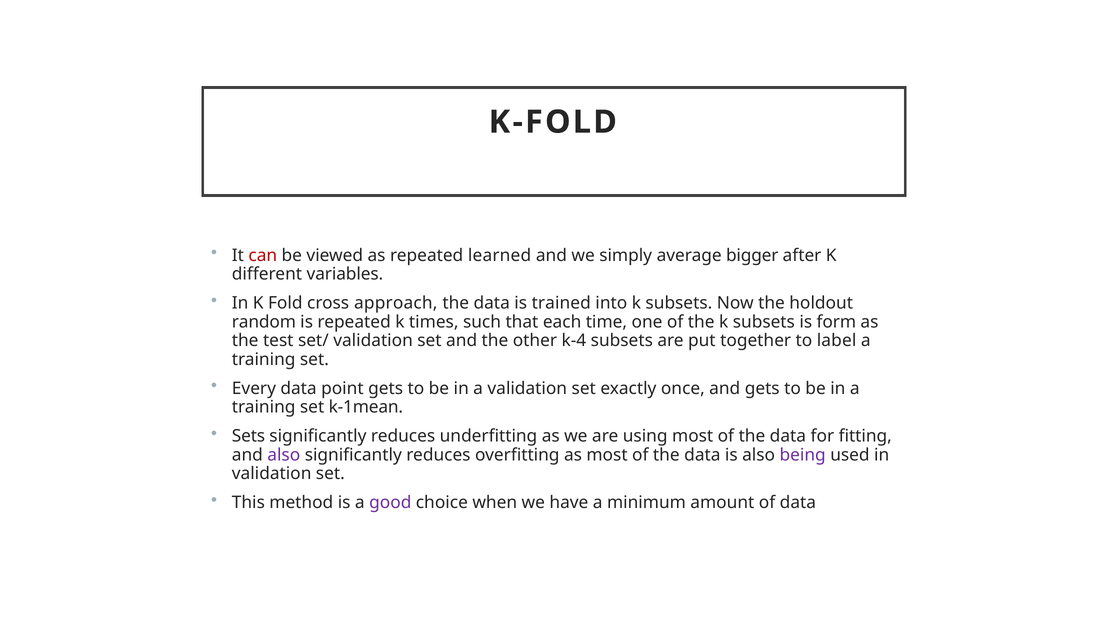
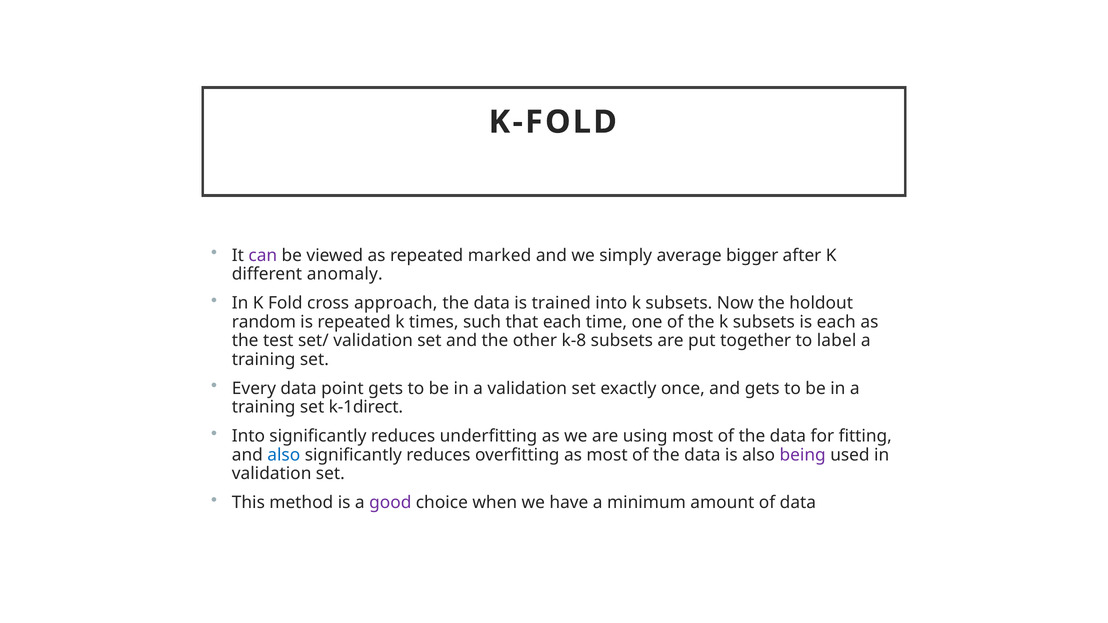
can colour: red -> purple (263, 255)
learned: learned -> marked (500, 255)
variables: variables -> anomaly (345, 274)
is form: form -> each (836, 322)
k-4: k-4 -> k-8 (574, 341)
k-1mean: k-1mean -> k-1direct (366, 407)
Sets: Sets -> Into (248, 436)
also colour: purple -> blue (284, 455)
